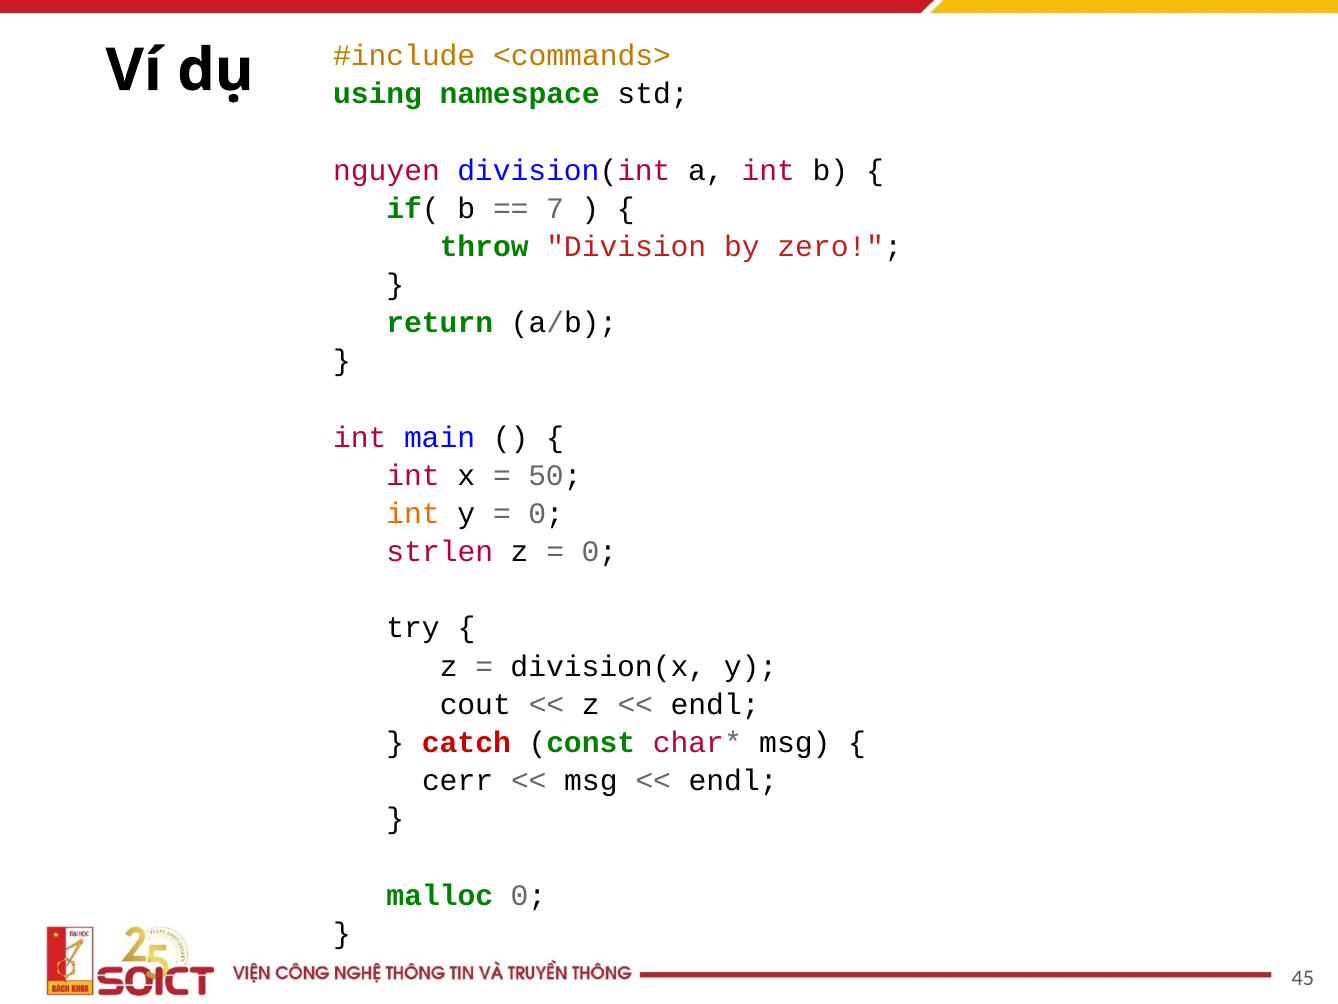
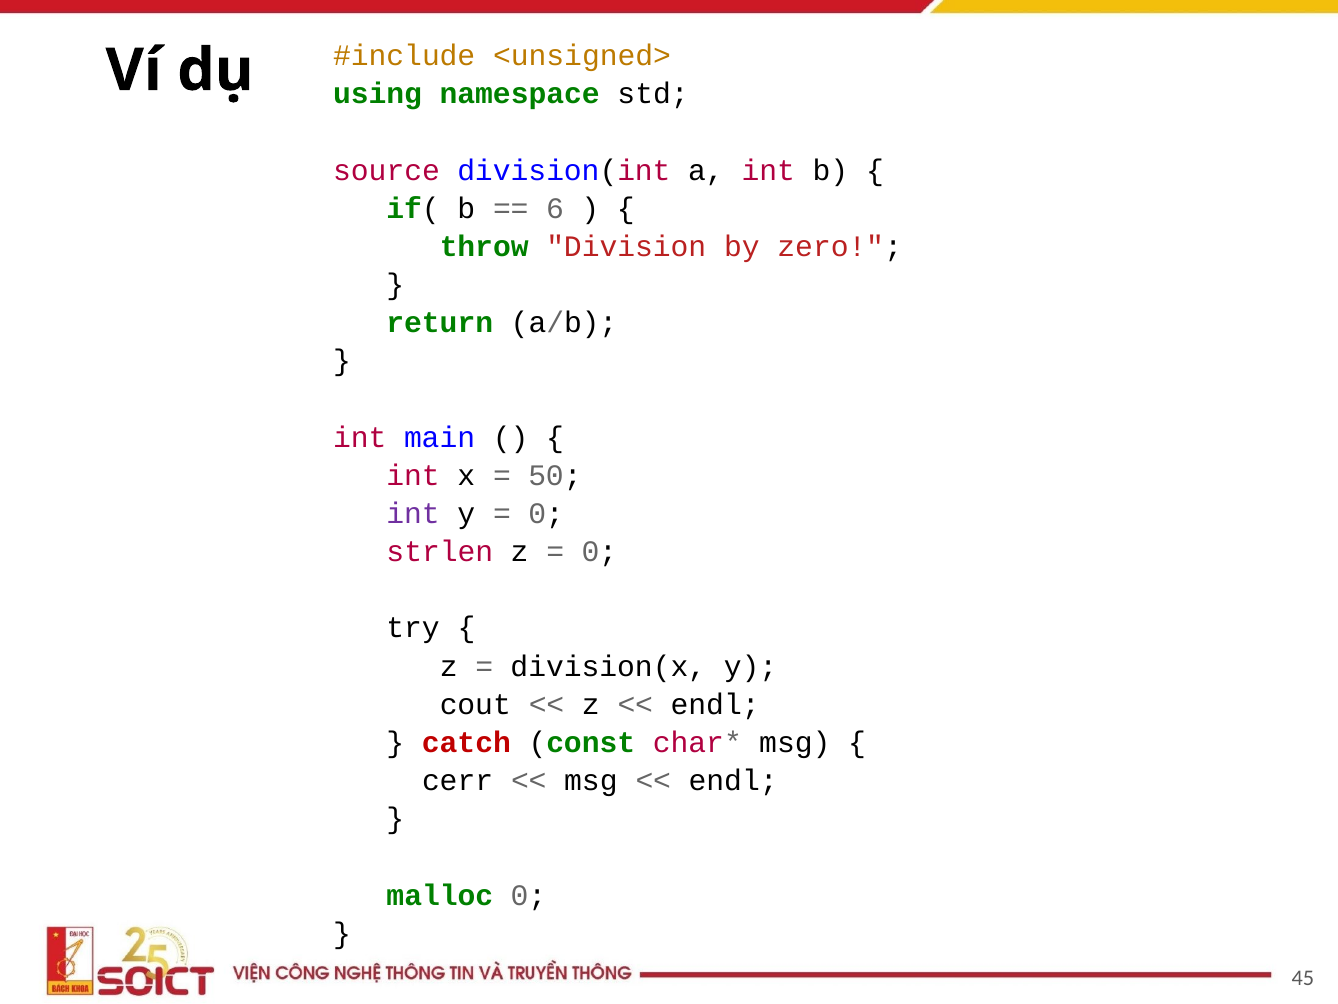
<commands>: <commands> -> <unsigned> (582, 56)
nguyen: nguyen -> source (387, 170)
7: 7 -> 6 (555, 208)
int colour: orange -> purple (413, 513)
